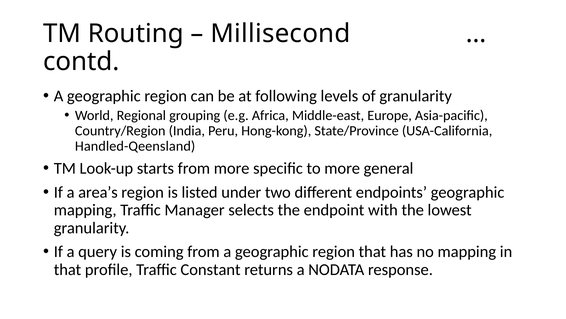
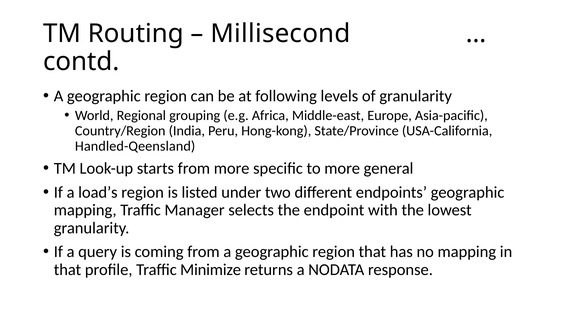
area’s: area’s -> load’s (98, 192)
Constant: Constant -> Minimize (211, 269)
